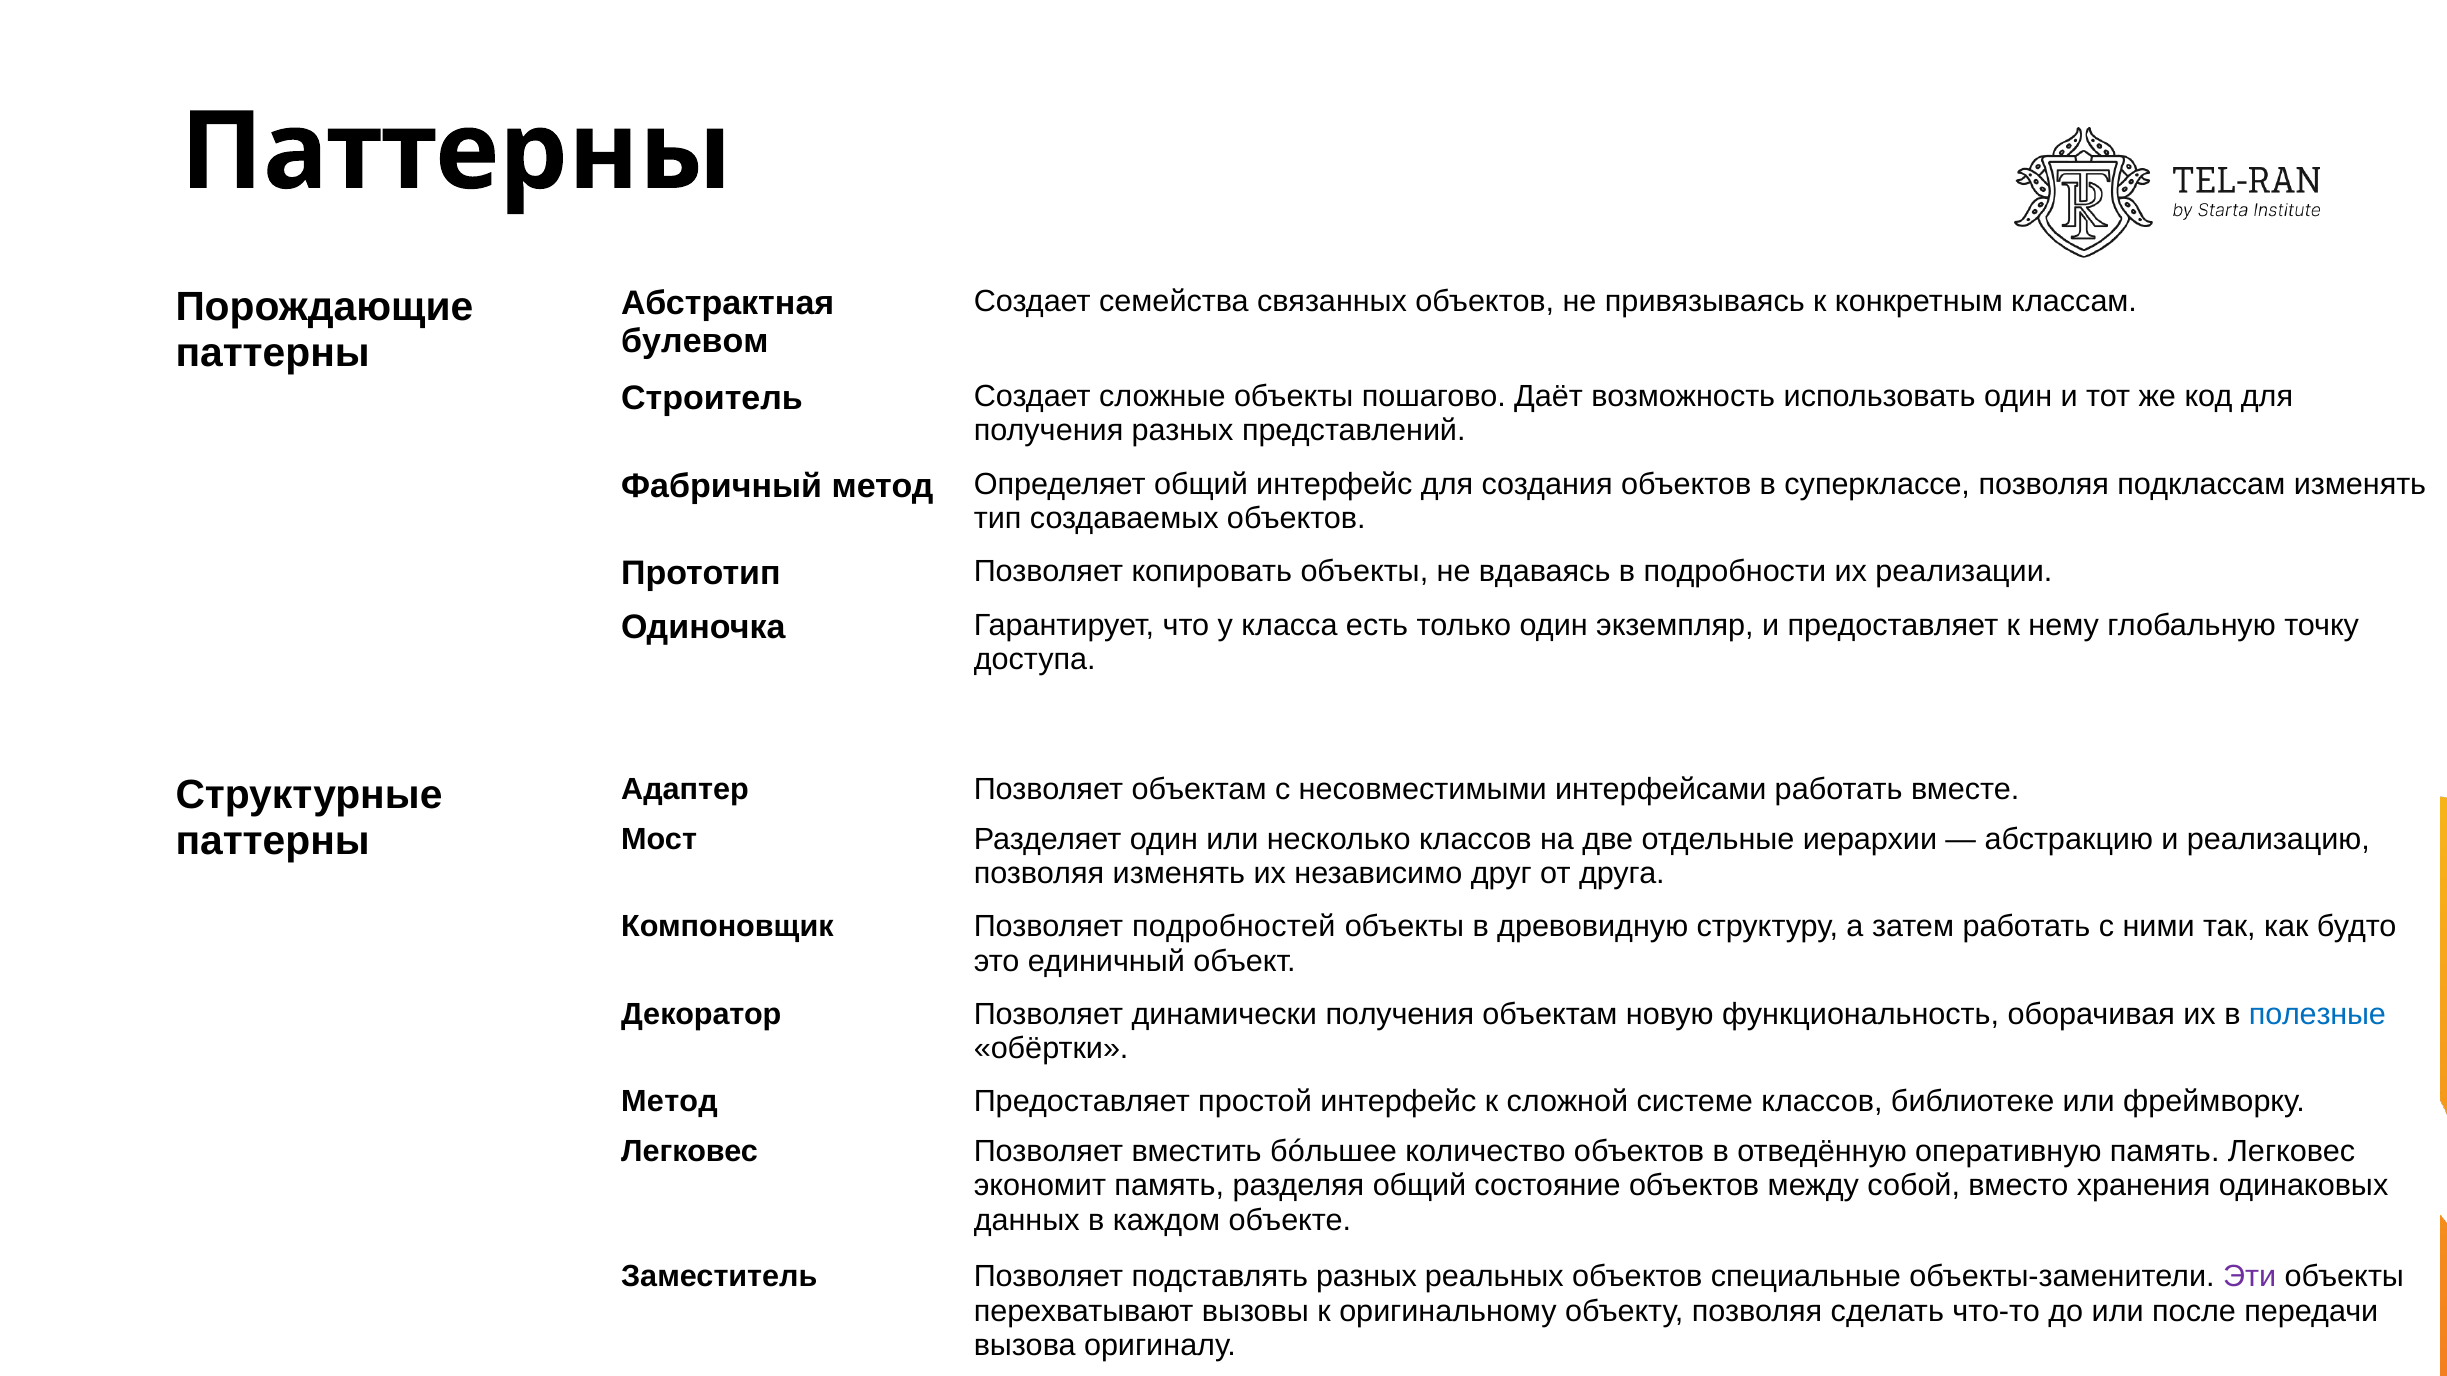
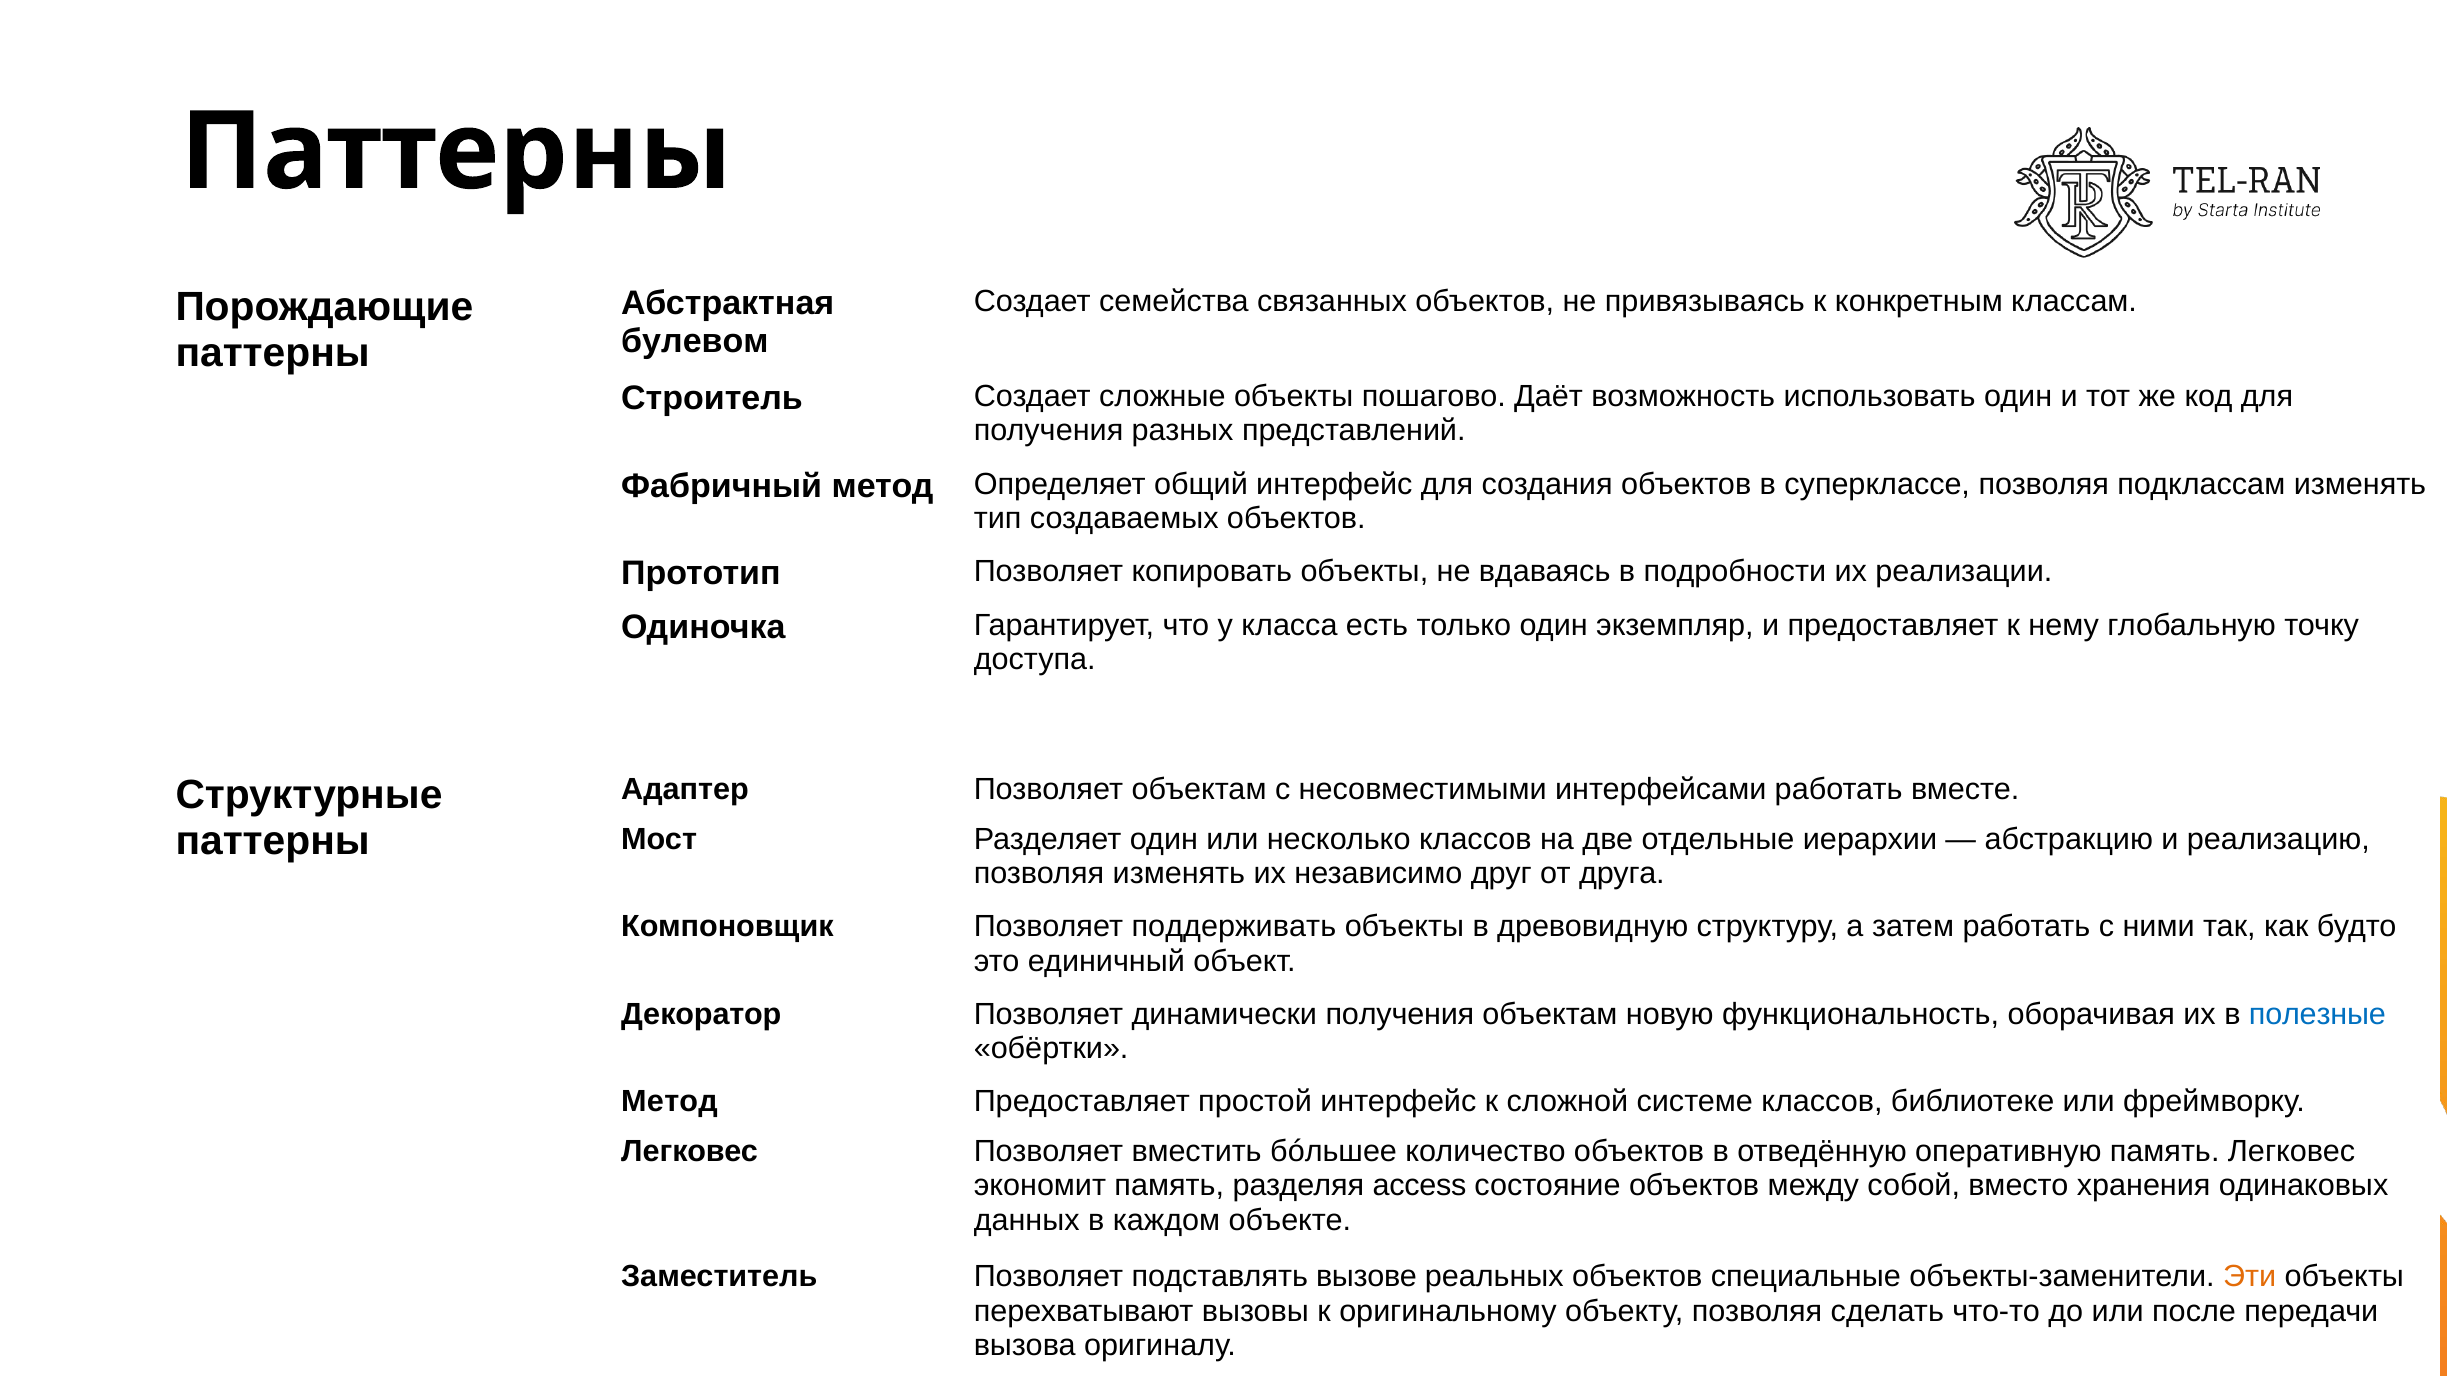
подробностей: подробностей -> поддерживать (1234, 927)
разделяя общий: общий -> access (1420, 1186)
подставлять разных: разных -> вызове (1367, 1277)
Эти colour: purple -> orange (2250, 1277)
